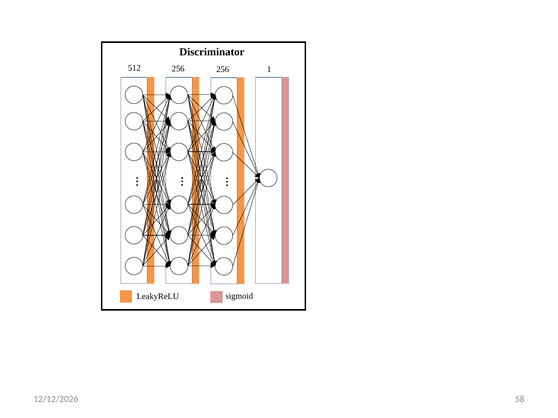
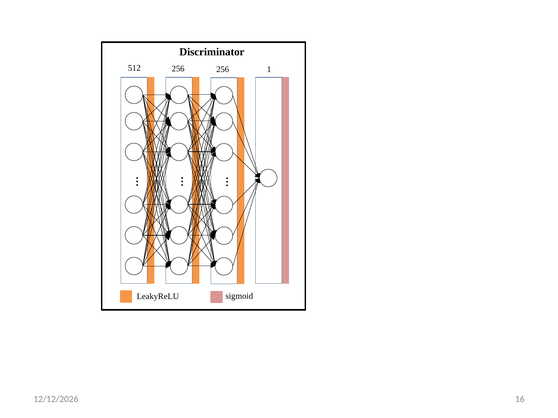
58: 58 -> 16 (520, 400)
